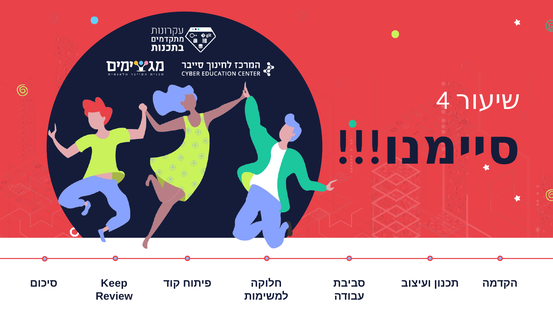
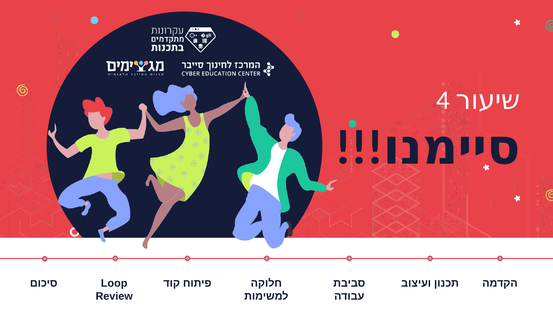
Keep: Keep -> Loop (114, 283)
